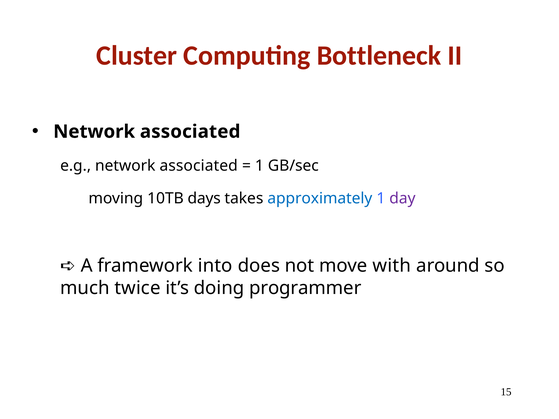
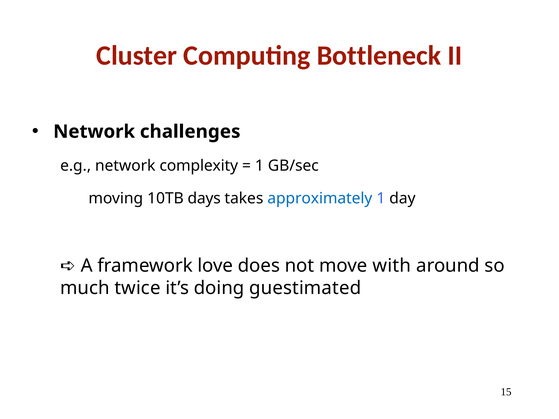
associated: associated -> challenges (190, 132)
e.g network associated: associated -> complexity (199, 166)
day colour: purple -> black (402, 199)
into: into -> love (215, 266)
programmer: programmer -> guestimated (305, 288)
